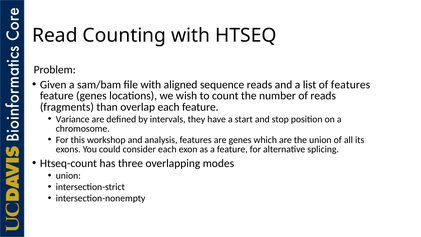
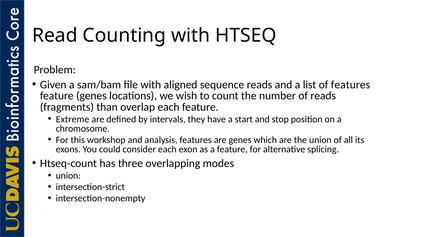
Variance: Variance -> Extreme (73, 119)
